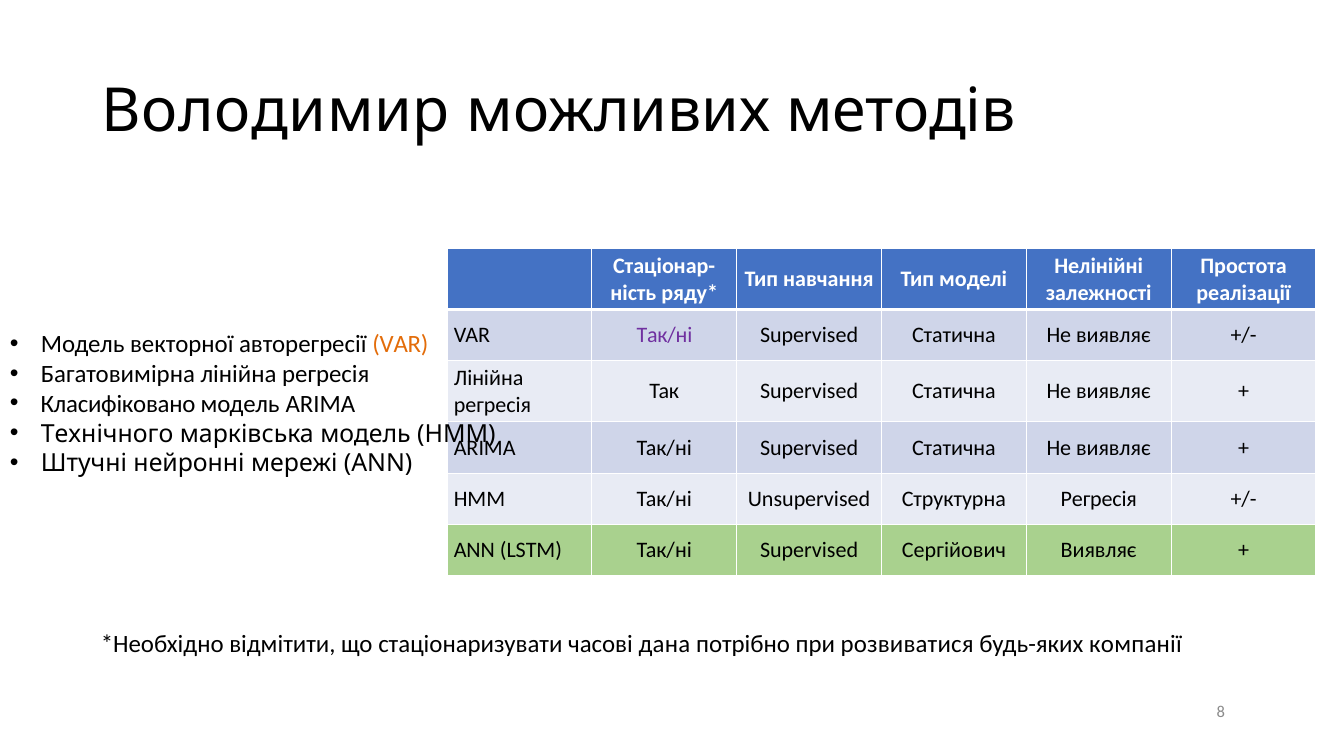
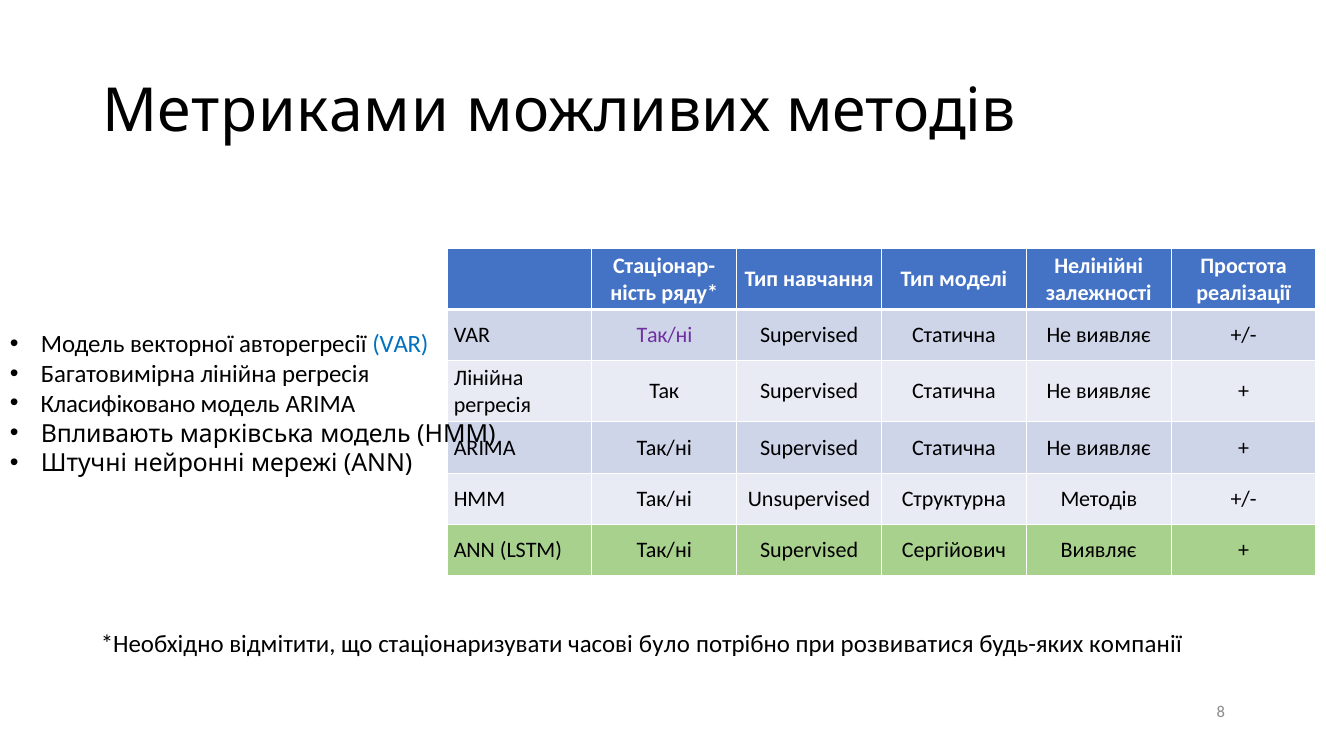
Володимир: Володимир -> Метриками (276, 111)
VAR colour: orange -> blue (400, 344)
Технічного: Технічного -> Впливають (107, 434)
Структурна Регресія: Регресія -> Методів (1099, 499)
дана: дана -> було (664, 644)
